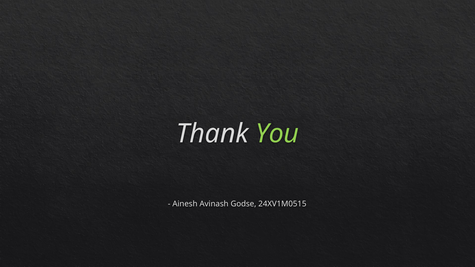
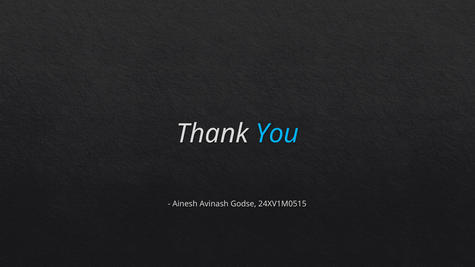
You colour: light green -> light blue (277, 134)
